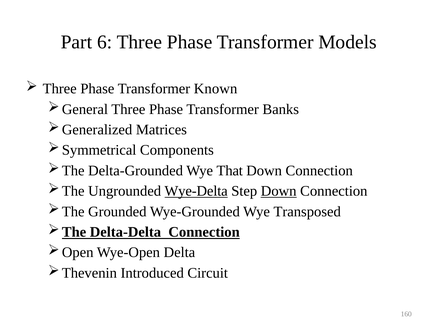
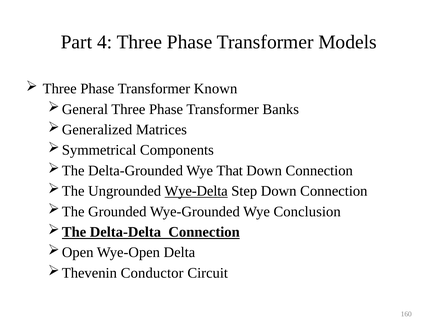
6: 6 -> 4 (105, 42)
Down underline: present -> none (279, 191)
Transposed: Transposed -> Conclusion (307, 211)
Introduced: Introduced -> Conductor (152, 273)
